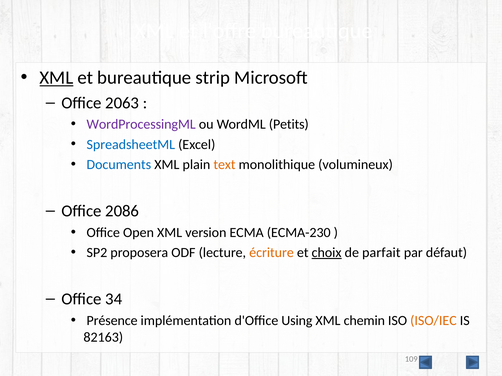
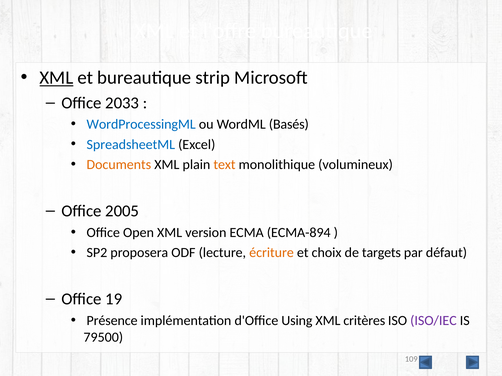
2063: 2063 -> 2033 (122, 103)
WordProcessingML colour: purple -> blue (141, 125)
Petits: Petits -> Basés (289, 125)
Documents colour: blue -> orange (119, 165)
2086: 2086 -> 2005 (122, 211)
ECMA-230: ECMA-230 -> ECMA-894 (299, 233)
choix underline: present -> none (327, 253)
parfait: parfait -> targets (381, 253)
34: 34 -> 19 (114, 299)
chemin: chemin -> critères (364, 321)
ISO/IEC colour: orange -> purple (433, 321)
82163: 82163 -> 79500 (103, 338)
